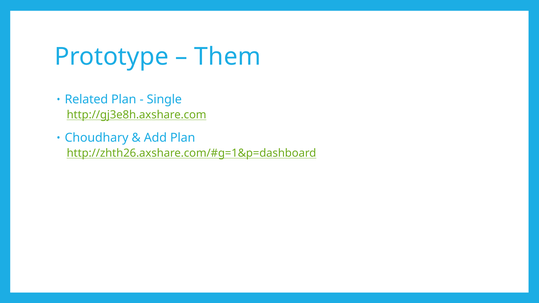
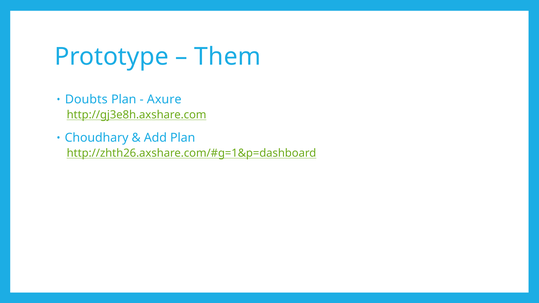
Related: Related -> Doubts (86, 100)
Single: Single -> Axure (164, 100)
